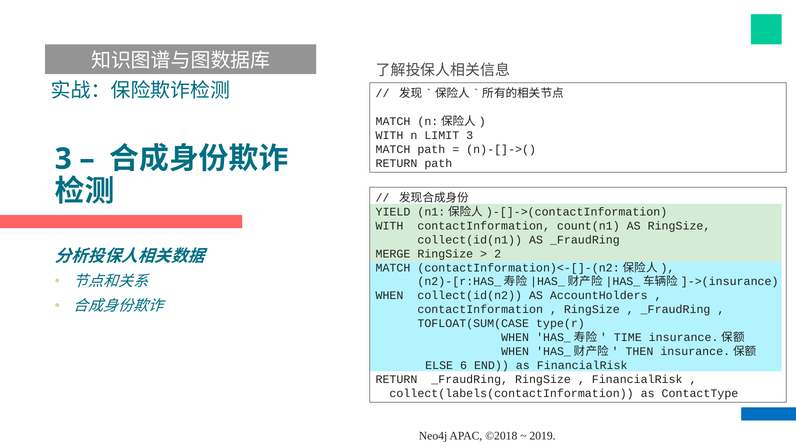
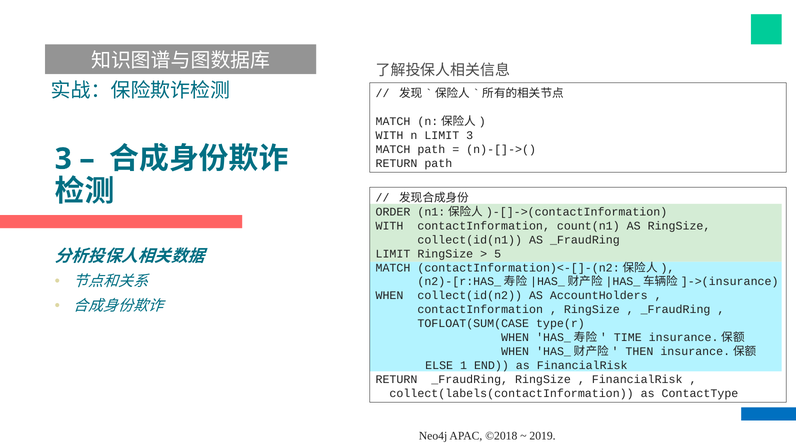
YIELD: YIELD -> ORDER (393, 212)
MERGE: MERGE -> LIMIT (393, 254)
2: 2 -> 5 (498, 254)
6: 6 -> 1 (464, 365)
